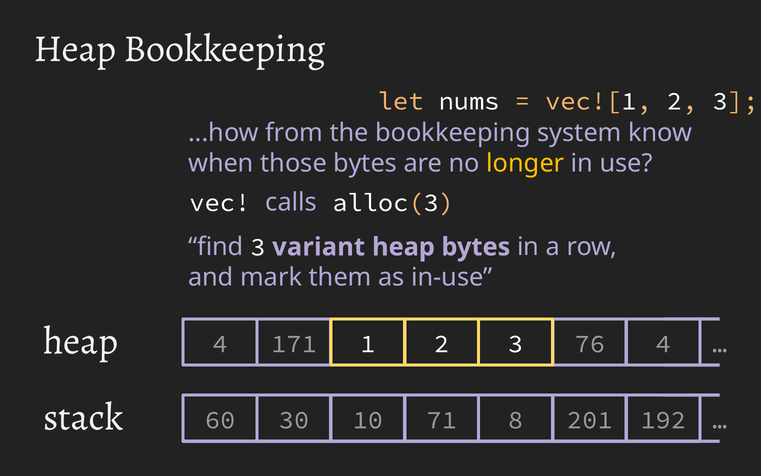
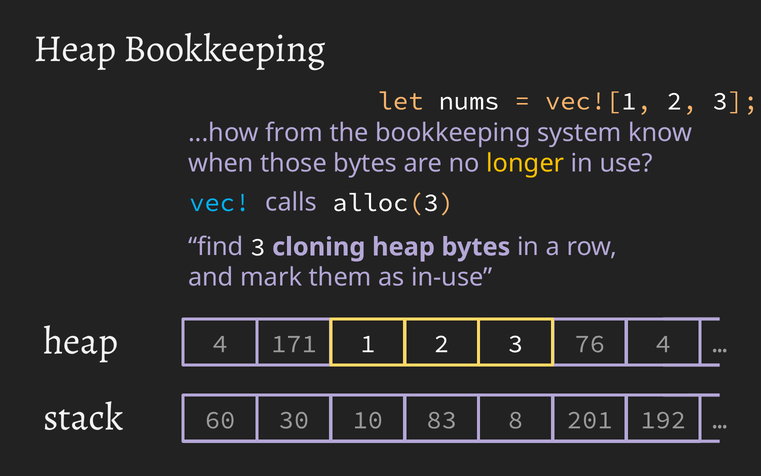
vec colour: white -> light blue (220, 202)
variant: variant -> cloning (319, 247)
71: 71 -> 83 (442, 420)
